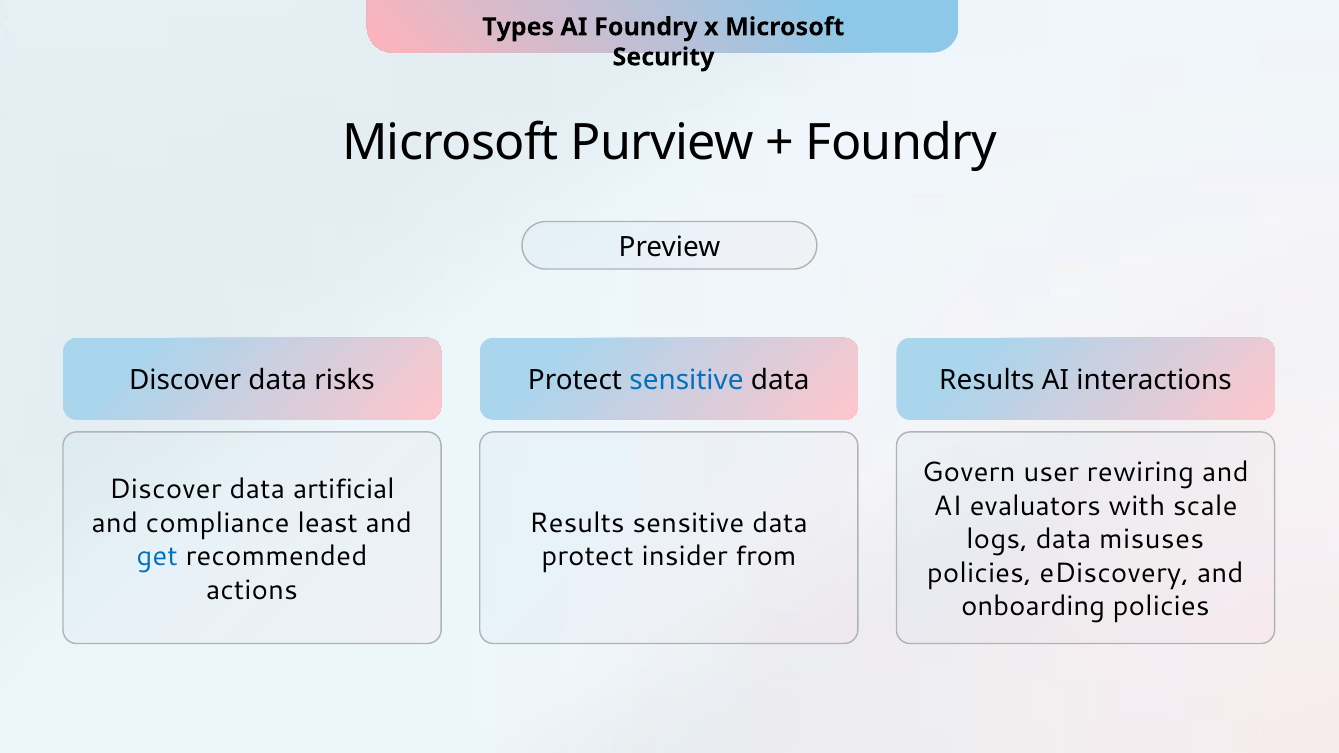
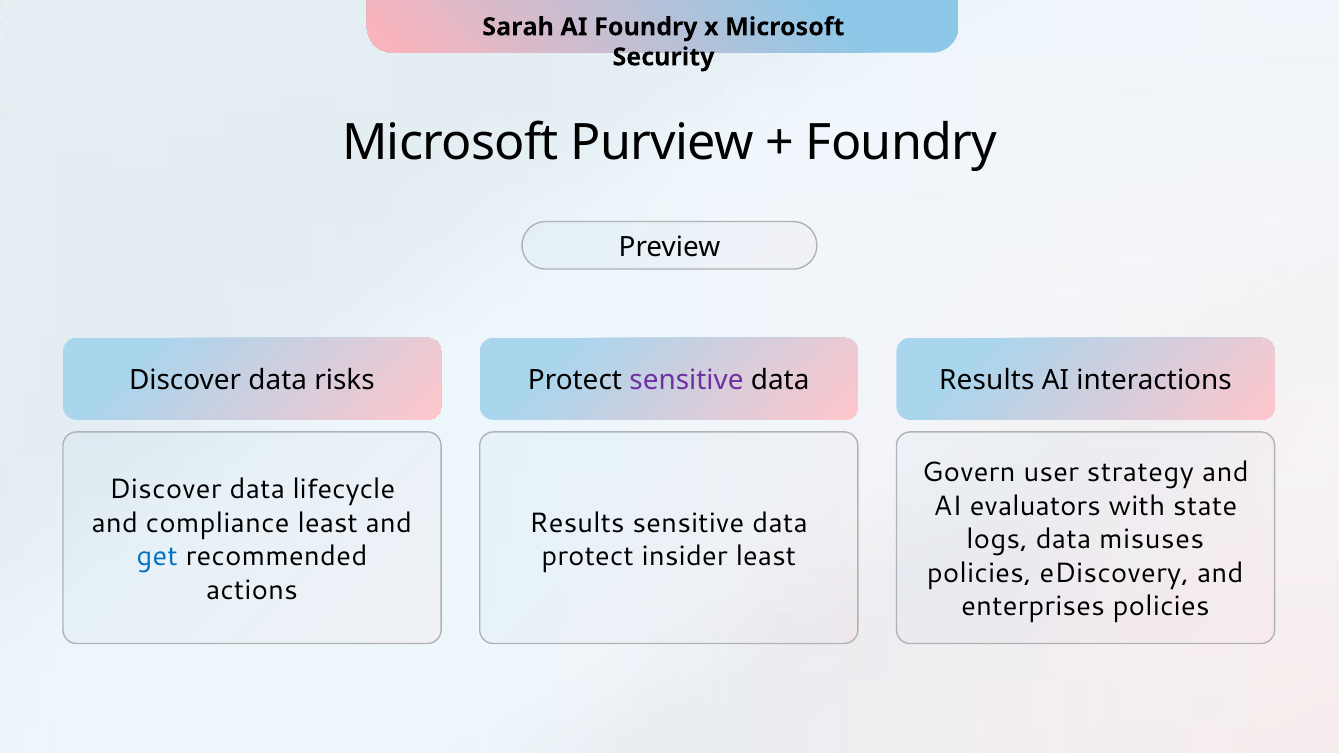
Types: Types -> Sarah (518, 27)
sensitive colour: blue -> purple (686, 381)
rewiring: rewiring -> strategy (1140, 473)
artificial: artificial -> lifecycle (344, 490)
scale: scale -> state (1205, 506)
insider from: from -> least (766, 557)
onboarding: onboarding -> enterprises (1033, 607)
